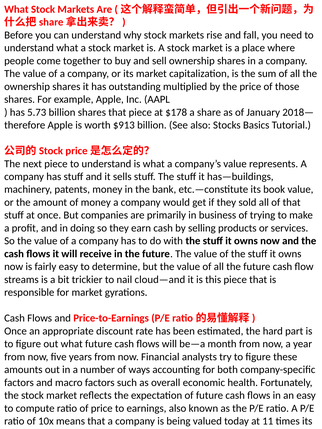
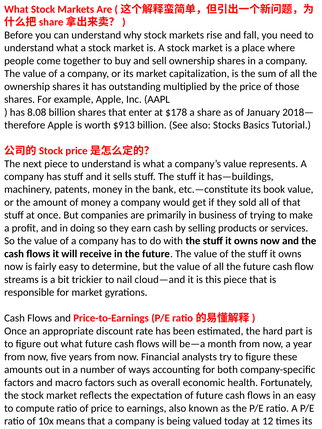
5.73: 5.73 -> 8.08 (37, 112)
that piece: piece -> enter (140, 112)
11: 11 -> 12 (268, 421)
